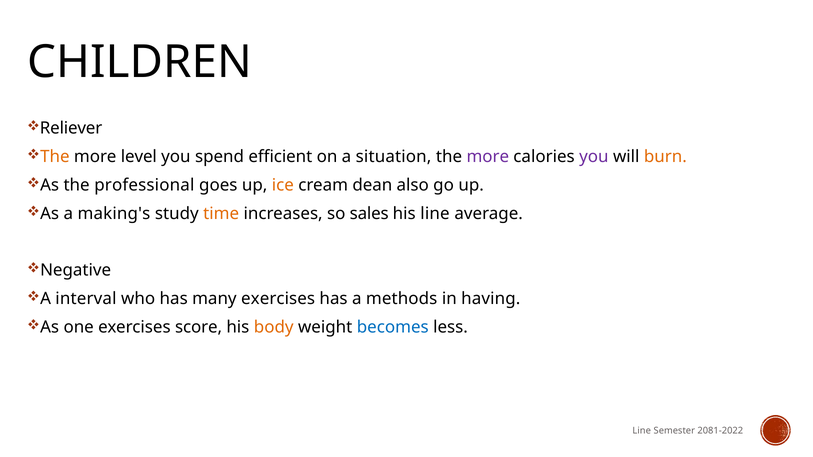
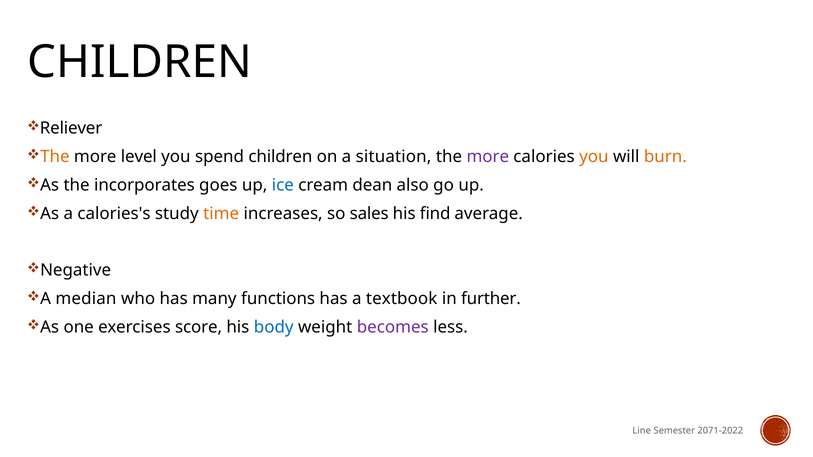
spend efficient: efficient -> children (280, 157)
you colour: purple -> orange (594, 157)
professional: professional -> incorporates (144, 185)
ice colour: orange -> blue (283, 185)
making's: making's -> calories's (114, 214)
his line: line -> find (435, 214)
interval: interval -> median (86, 299)
many exercises: exercises -> functions (278, 299)
methods: methods -> textbook (402, 299)
having: having -> further (491, 299)
body colour: orange -> blue (274, 327)
becomes colour: blue -> purple (393, 327)
2081-2022: 2081-2022 -> 2071-2022 (720, 431)
